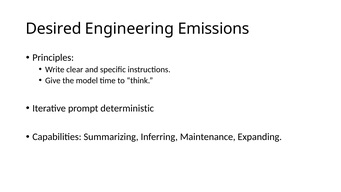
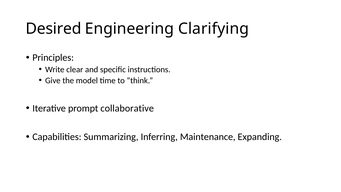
Emissions: Emissions -> Clarifying (213, 29)
deterministic: deterministic -> collaborative (127, 108)
